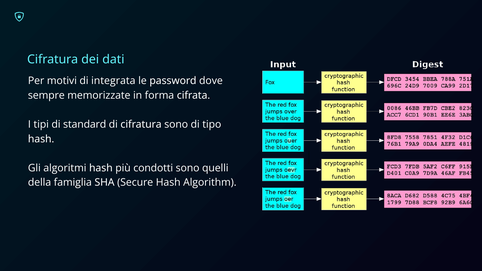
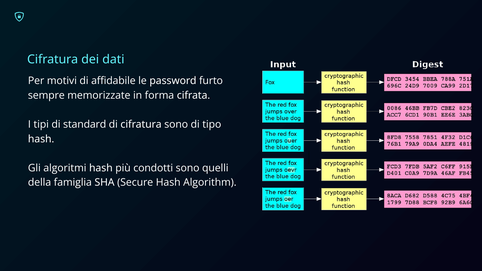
integrata: integrata -> affidabile (113, 81)
dove: dove -> furto (211, 81)
